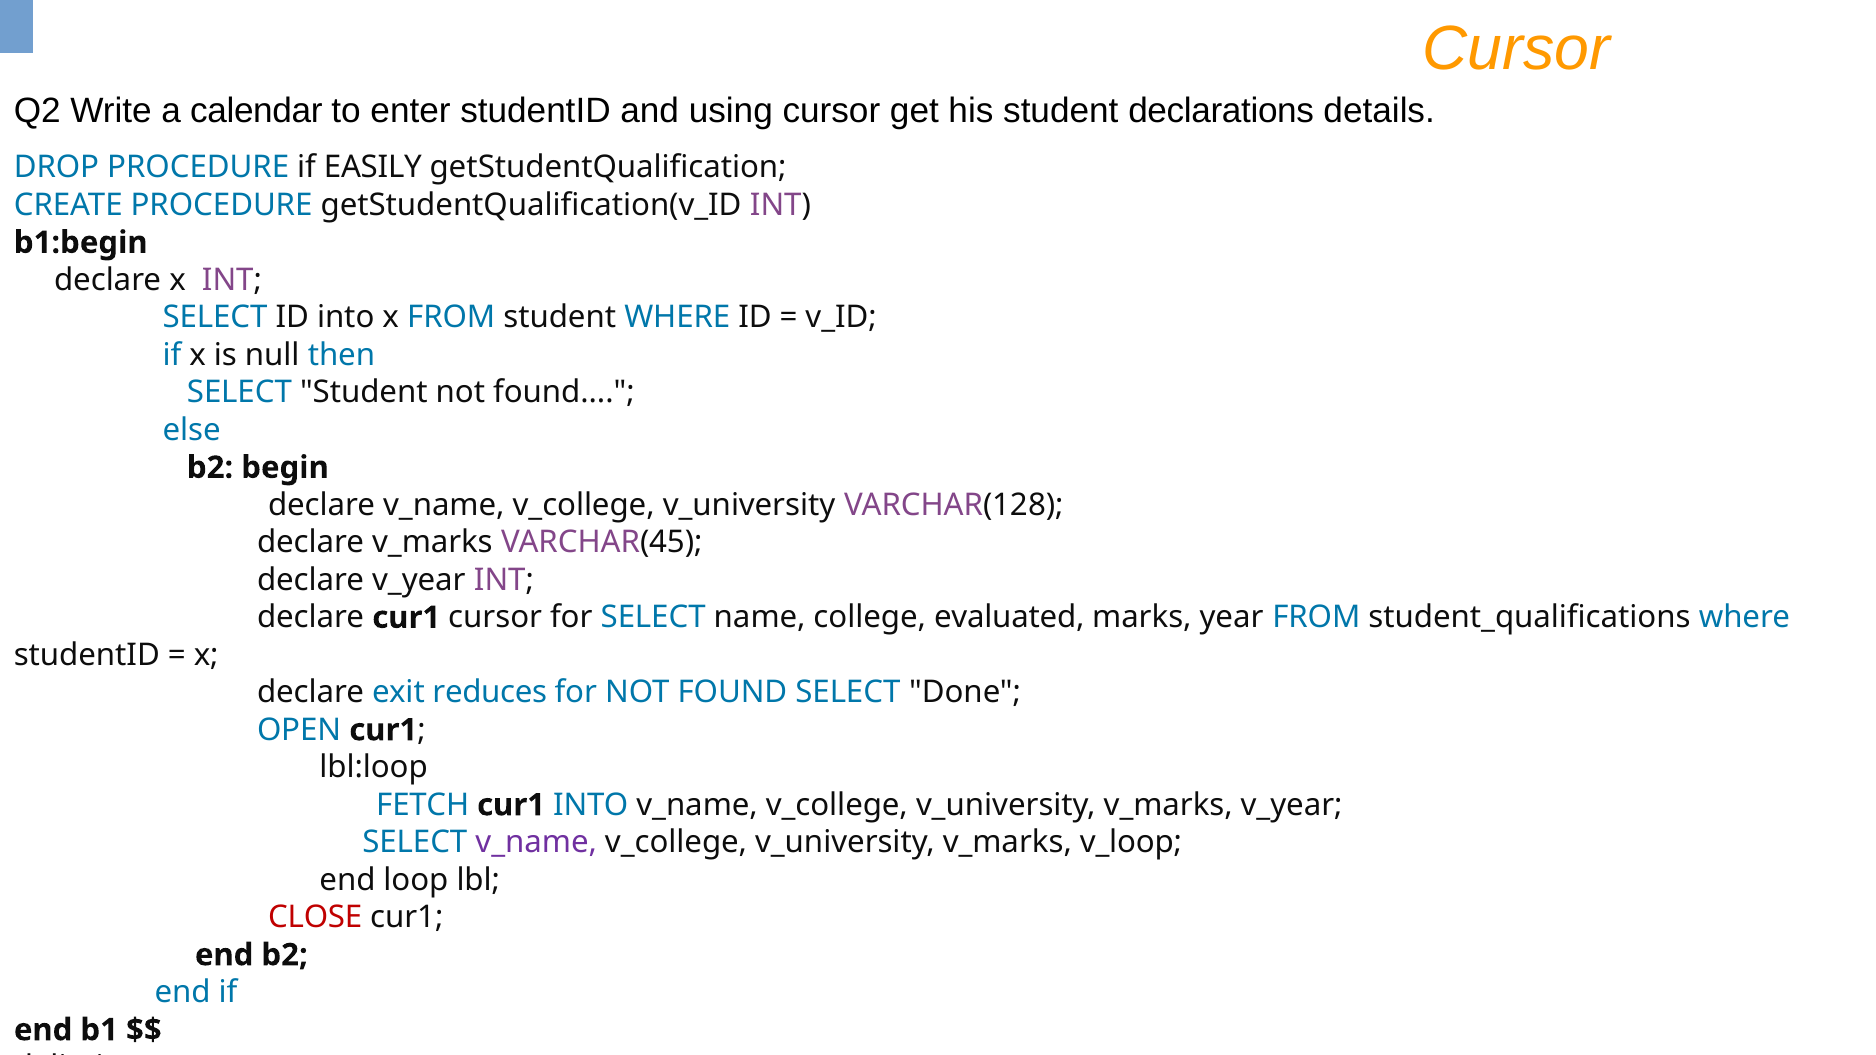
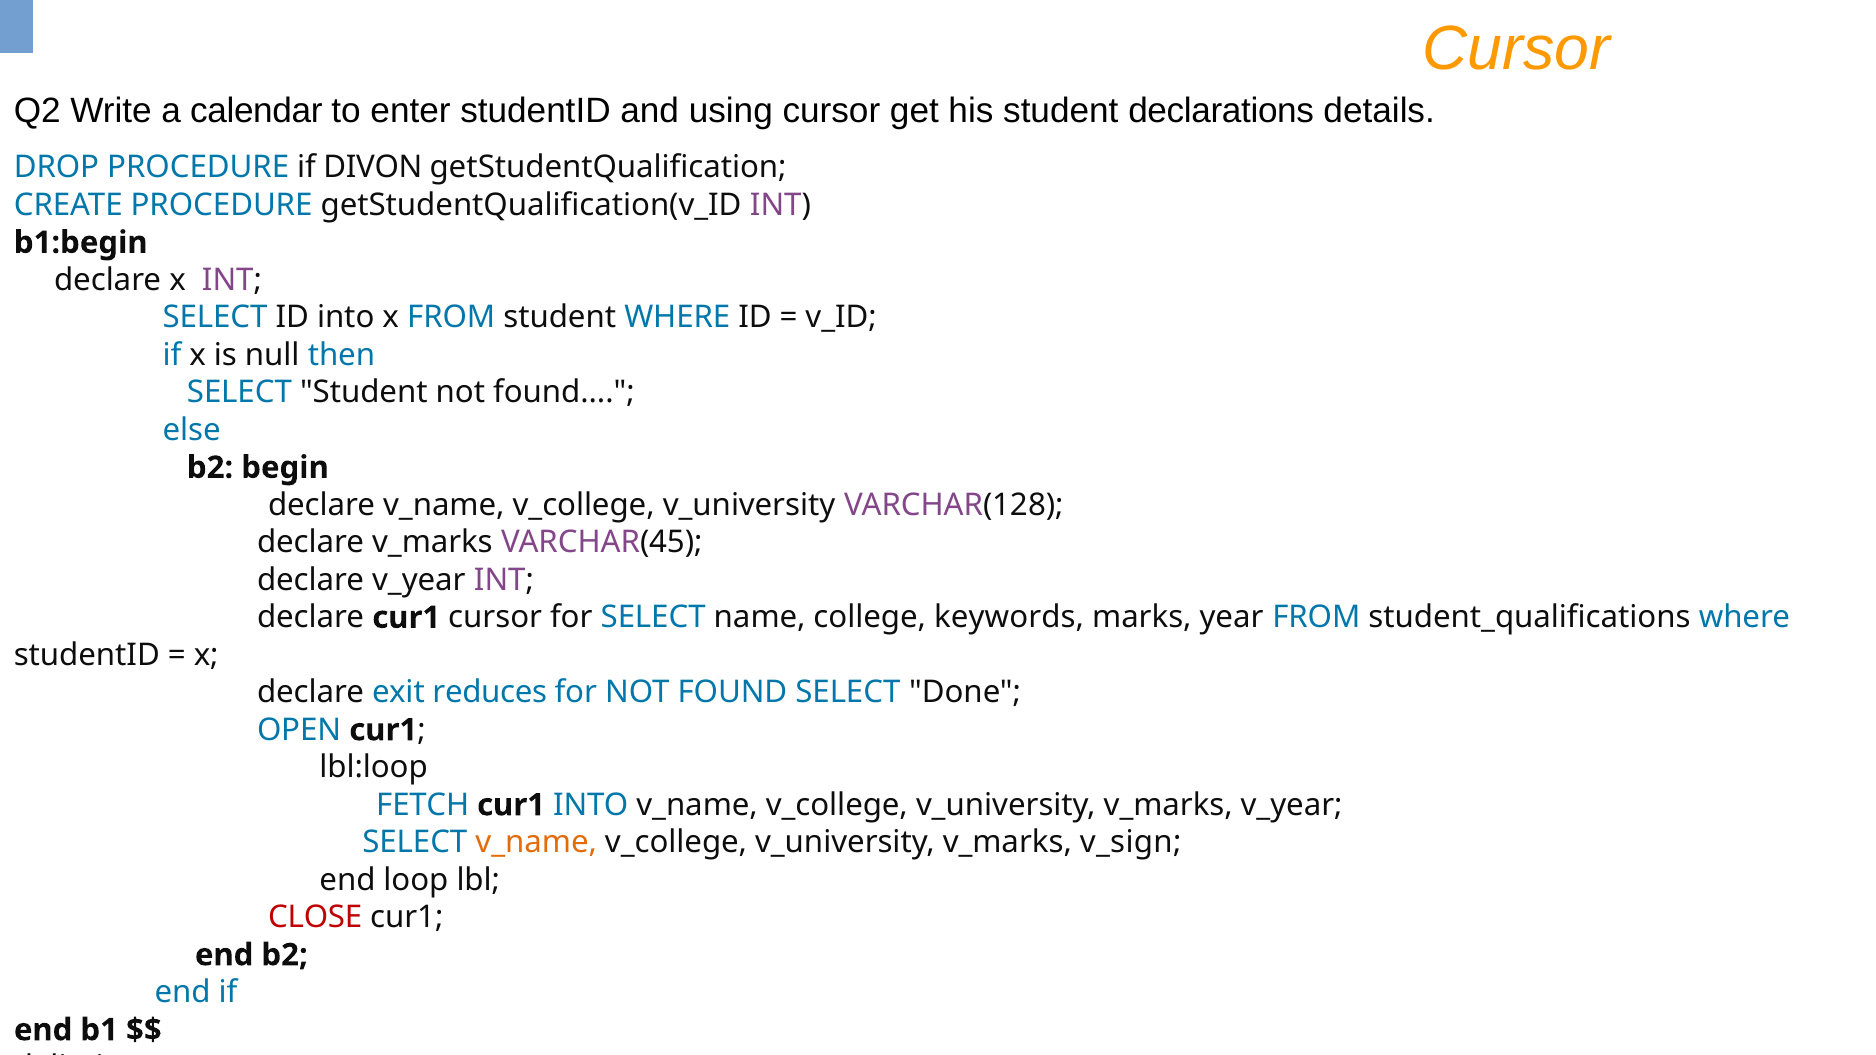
EASILY: EASILY -> DIVON (373, 168)
evaluated: evaluated -> keywords (1009, 618)
v_name colour: purple -> orange (536, 843)
v_loop: v_loop -> v_sign (1131, 843)
